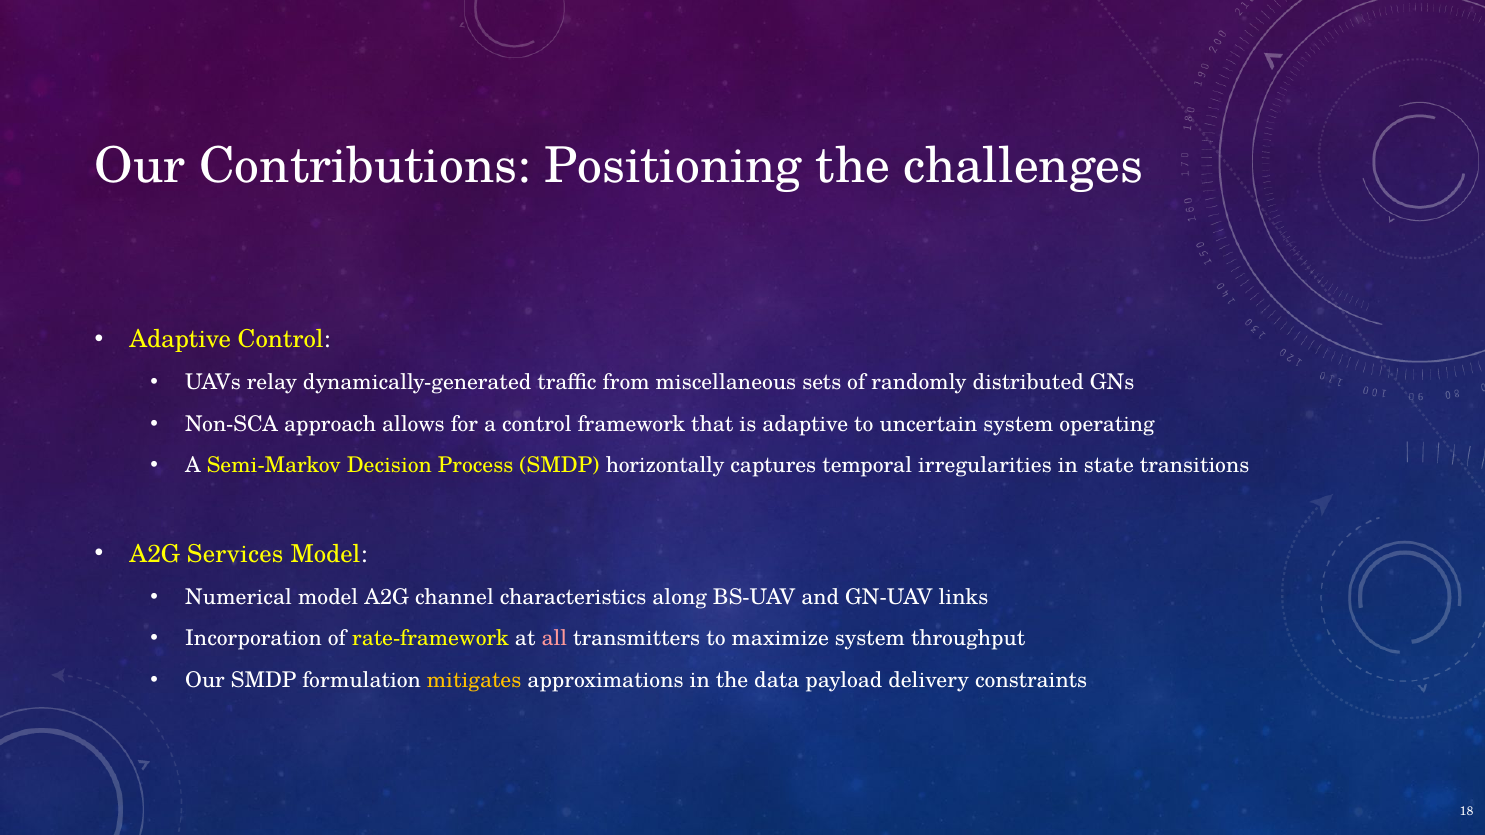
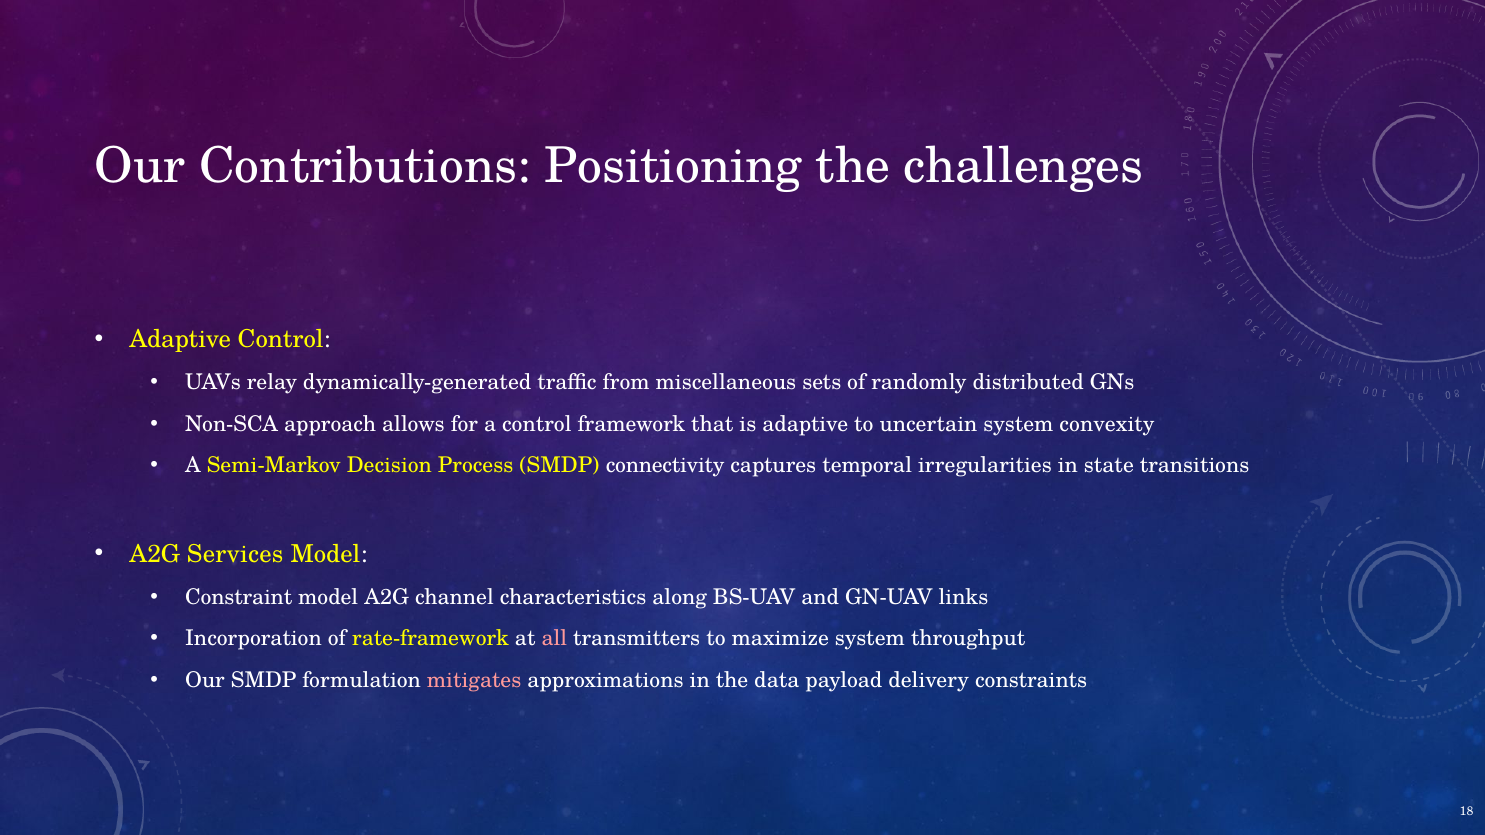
operating: operating -> convexity (1107, 424)
horizontally: horizontally -> connectivity (665, 466)
Numerical: Numerical -> Constraint (239, 598)
mitigates colour: yellow -> pink (474, 681)
